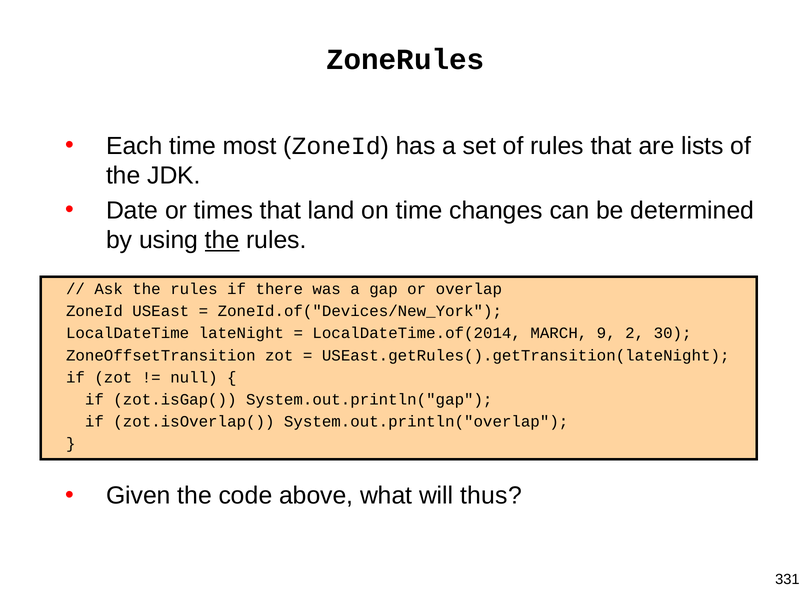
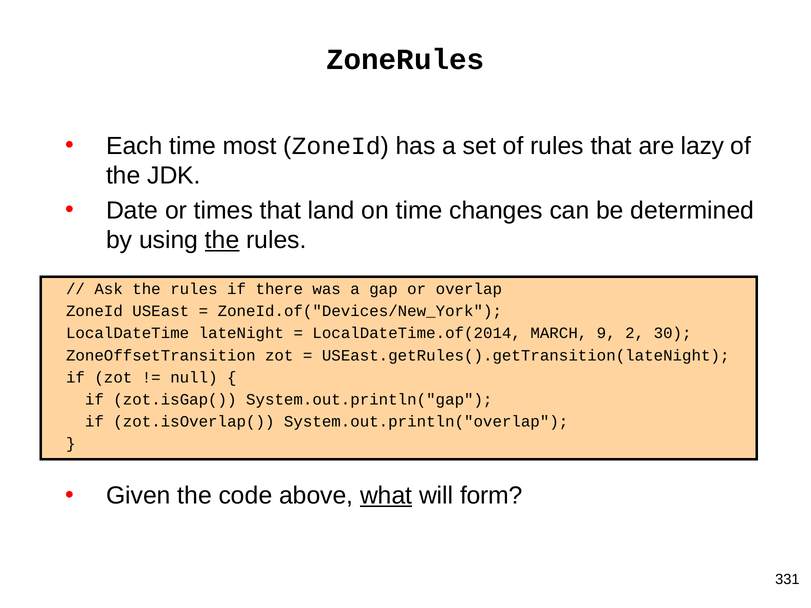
lists: lists -> lazy (702, 146)
what underline: none -> present (386, 496)
thus: thus -> form (491, 496)
